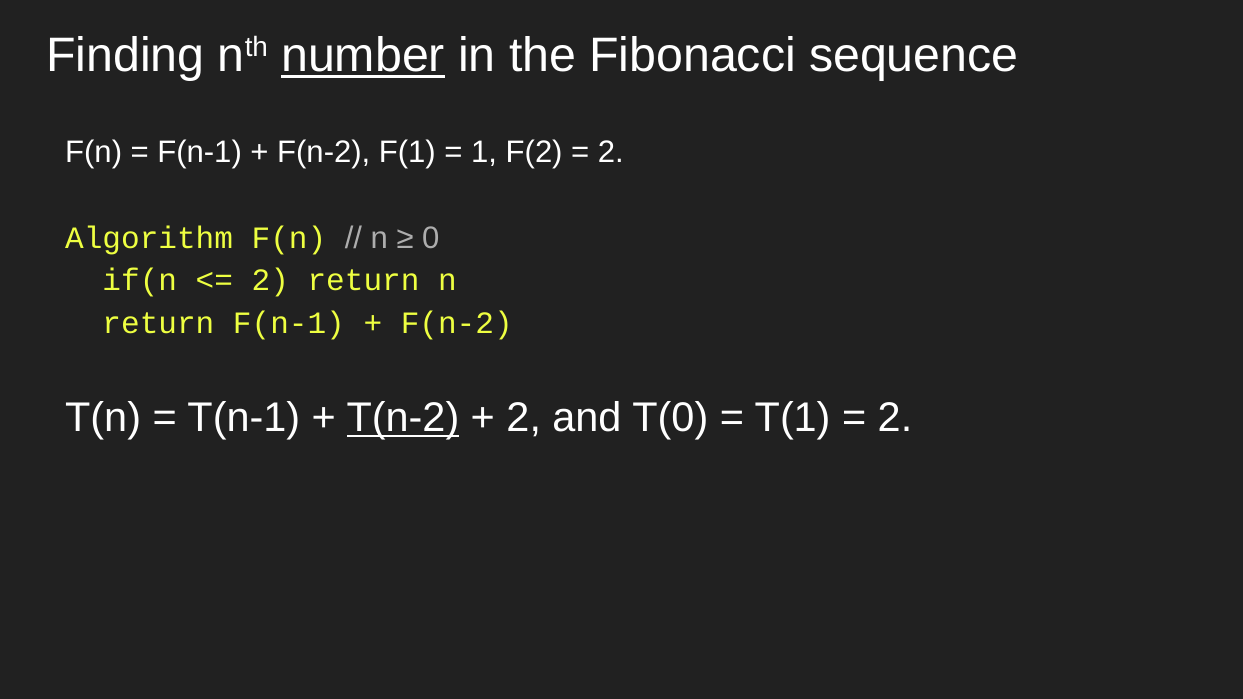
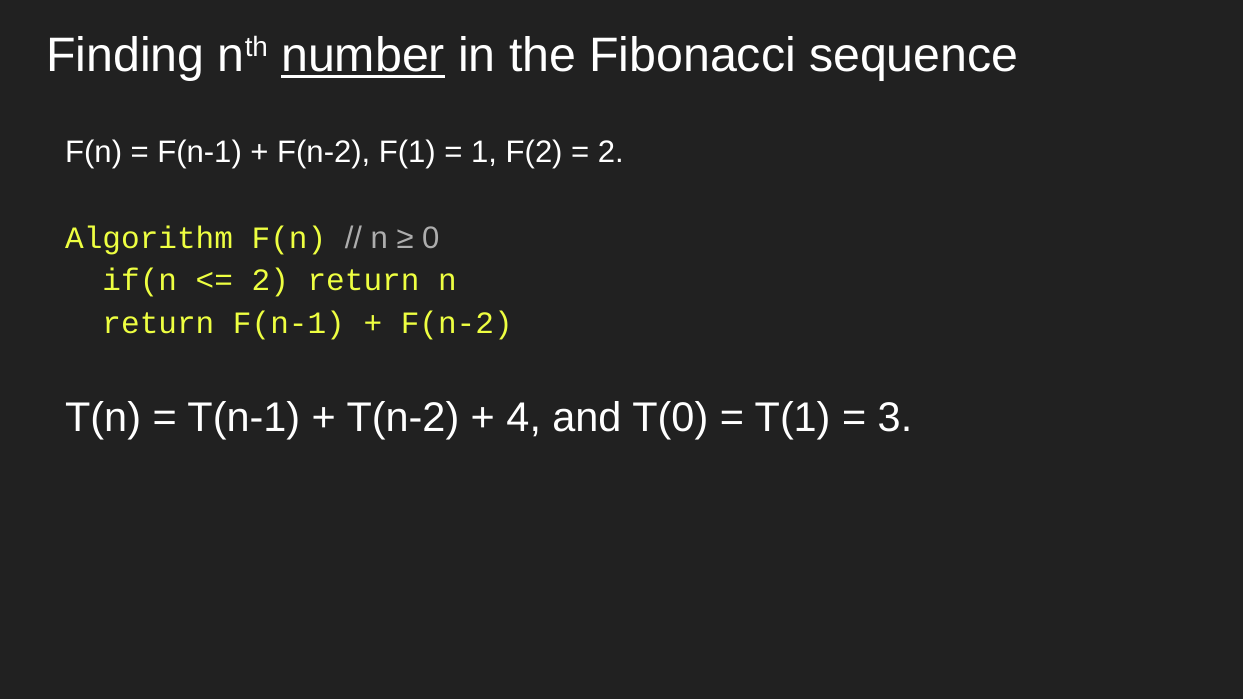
T(n-2 underline: present -> none (403, 418)
2: 2 -> 4 (524, 418)
2: 2 -> 3 (895, 418)
